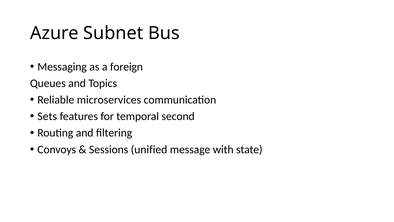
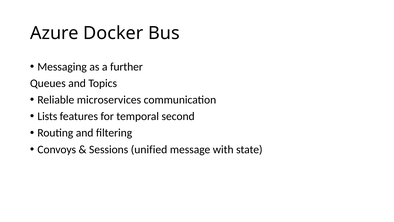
Subnet: Subnet -> Docker (113, 33)
foreign: foreign -> further (126, 67)
Sets: Sets -> Lists (47, 116)
